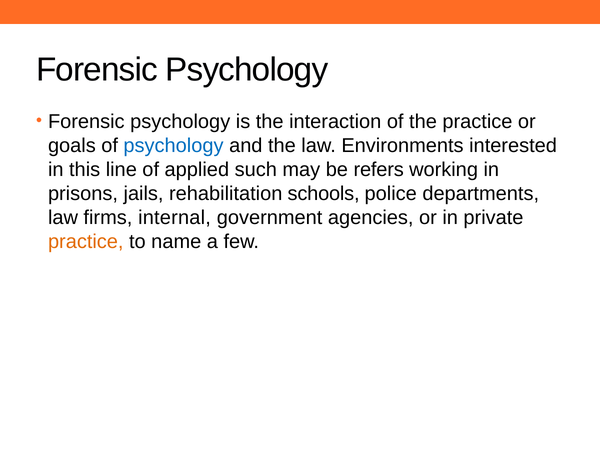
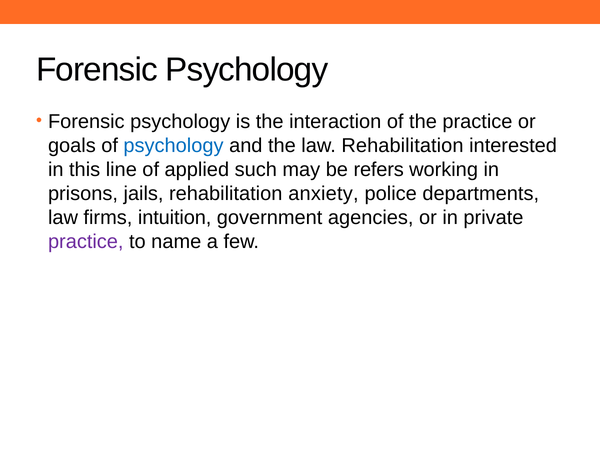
law Environments: Environments -> Rehabilitation (402, 145)
schools: schools -> anxiety (323, 193)
internal: internal -> intuition (175, 217)
practice colour: orange -> purple (86, 241)
